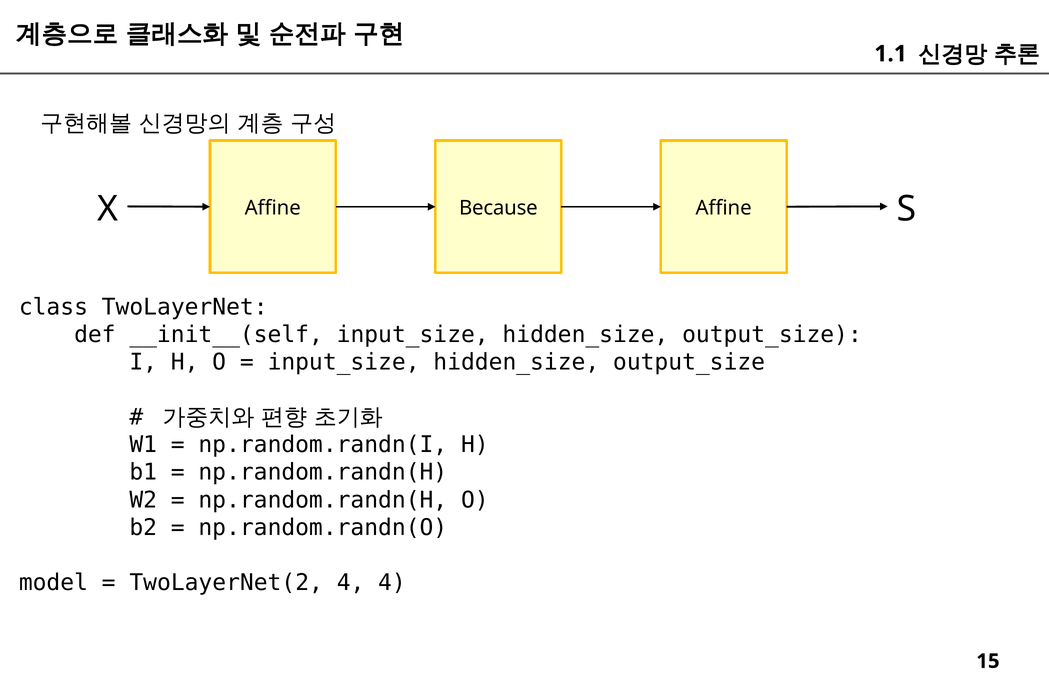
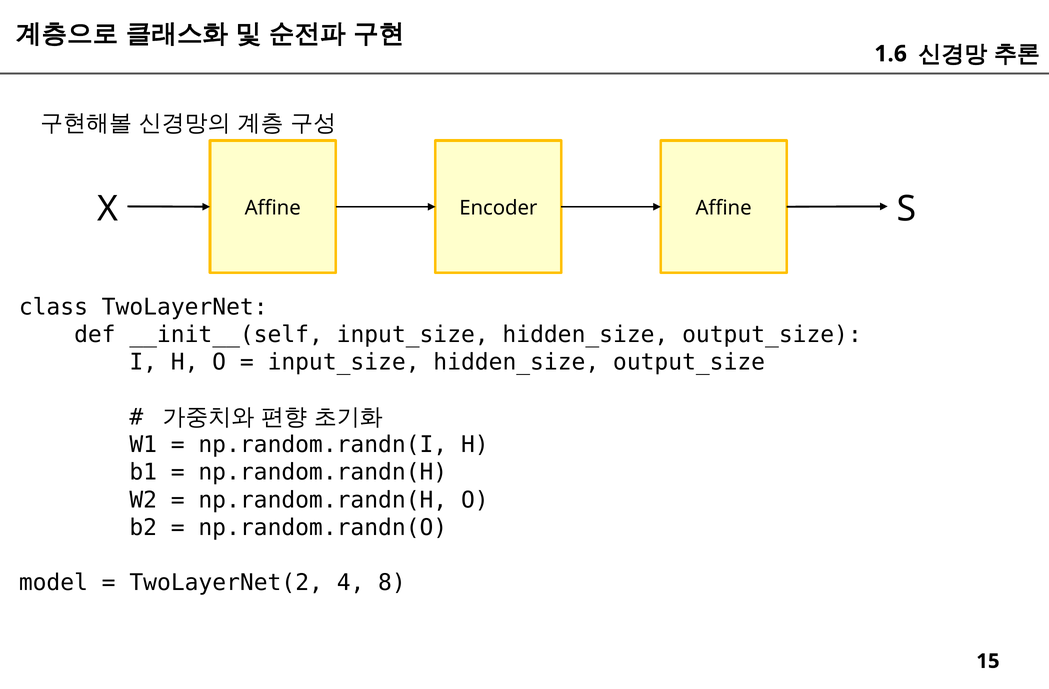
1.1: 1.1 -> 1.6 (891, 54)
Because: Because -> Encoder (498, 208)
4 4: 4 -> 8 (392, 583)
